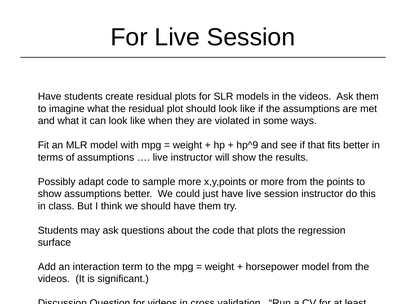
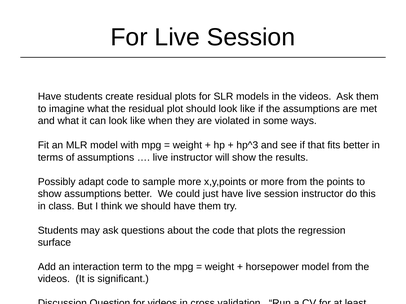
hp^9: hp^9 -> hp^3 (247, 145)
